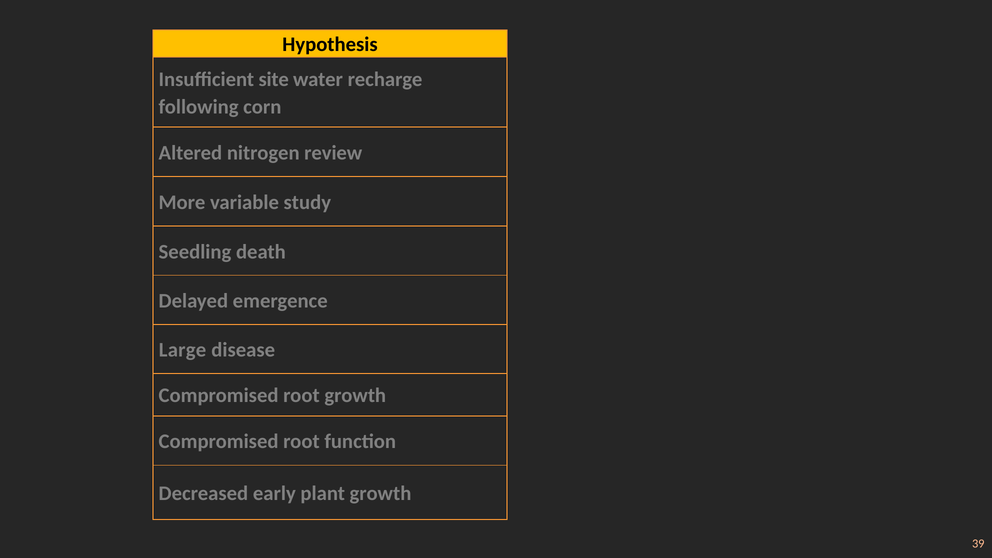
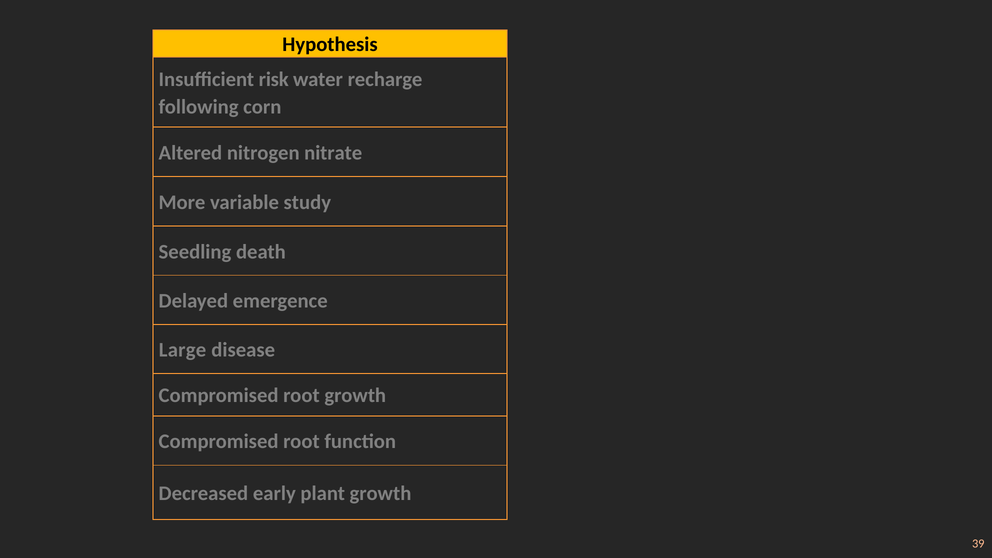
site: site -> risk (274, 80)
review: review -> nitrate (333, 153)
